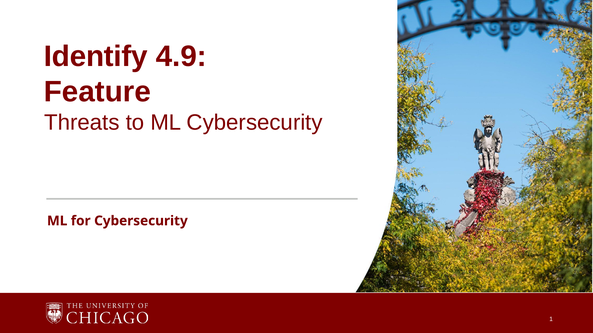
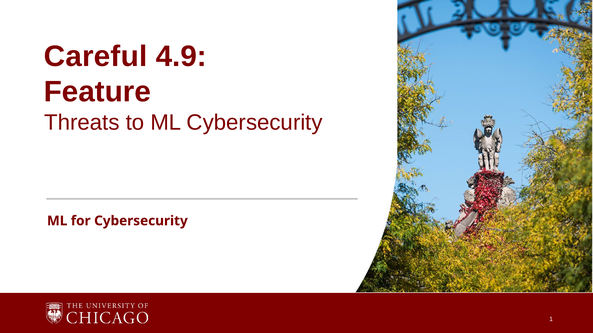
Identify: Identify -> Careful (96, 56)
